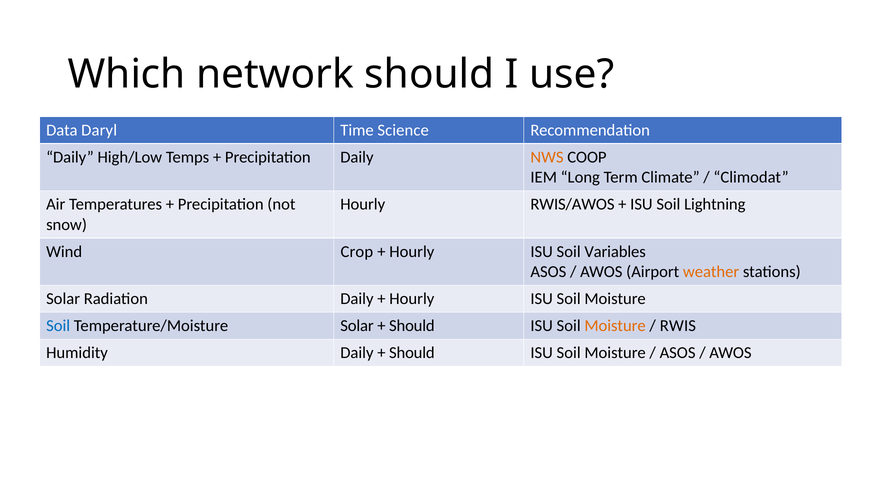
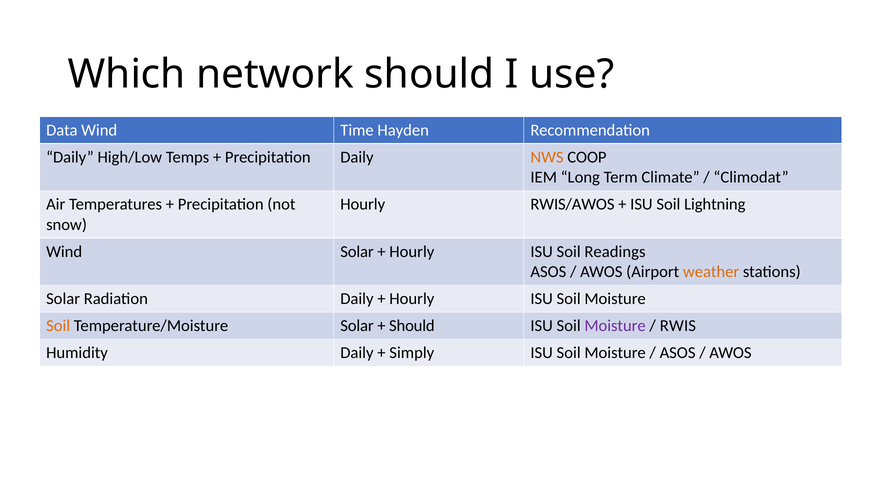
Data Daryl: Daryl -> Wind (99, 130)
Science: Science -> Hayden (403, 130)
Wind Crop: Crop -> Solar (357, 252)
Variables: Variables -> Readings (615, 252)
Soil colour: blue -> orange (58, 326)
Moisture colour: orange -> purple (615, 326)
Should: Should -> Simply (412, 353)
